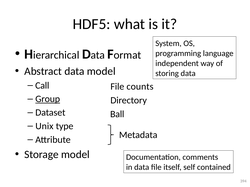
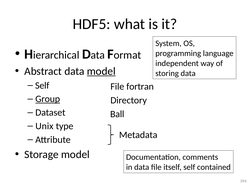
model underline: none -> present (101, 71)
Call: Call -> Self (42, 86)
counts: counts -> fortran (140, 87)
